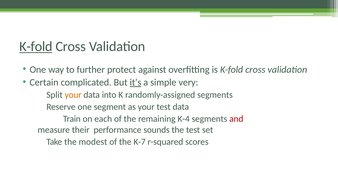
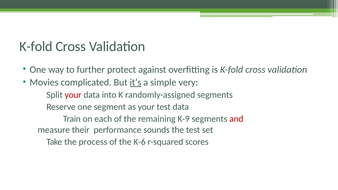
K-fold underline: present -> none (36, 47)
Certain: Certain -> Movies (44, 82)
your colour: orange -> red (73, 95)
K-4: K-4 -> K-9 (184, 119)
modest: modest -> process (93, 142)
K-7: K-7 -> K-6 (140, 142)
